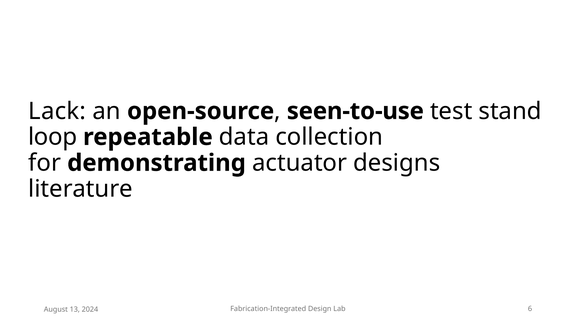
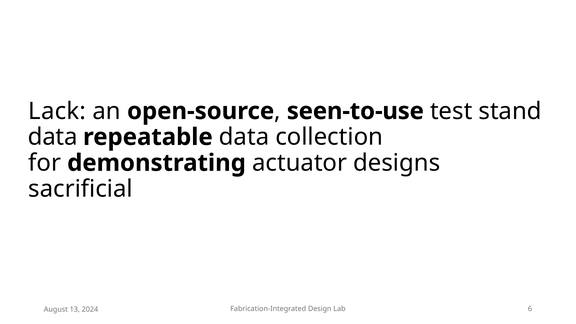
loop: loop -> data (53, 137)
literature: literature -> sacrificial (81, 189)
